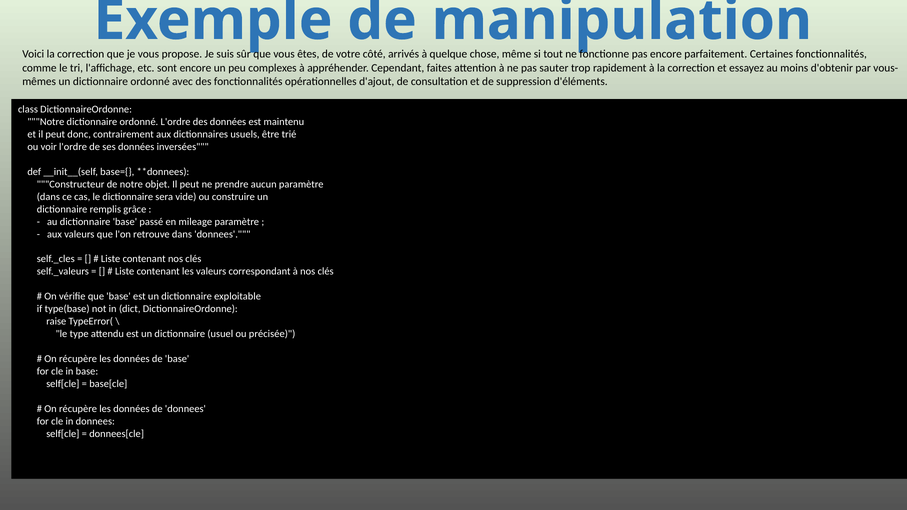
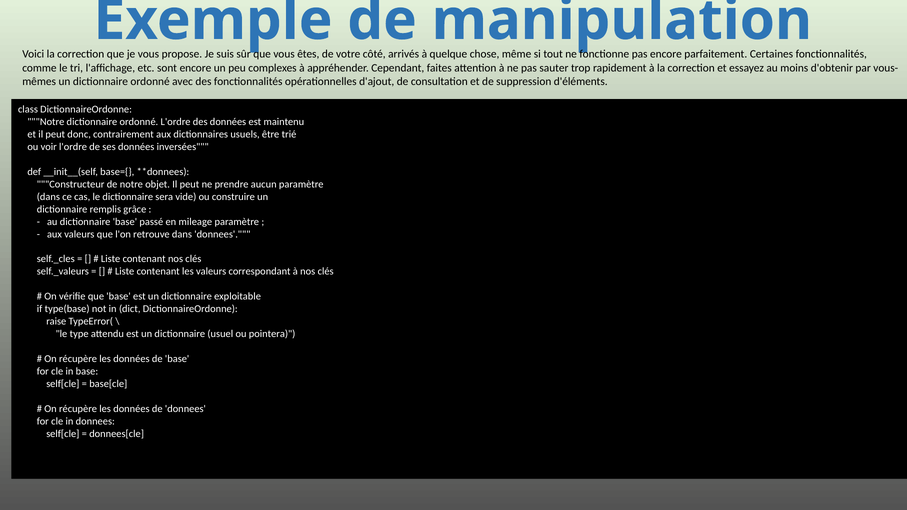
précisée: précisée -> pointera (272, 334)
